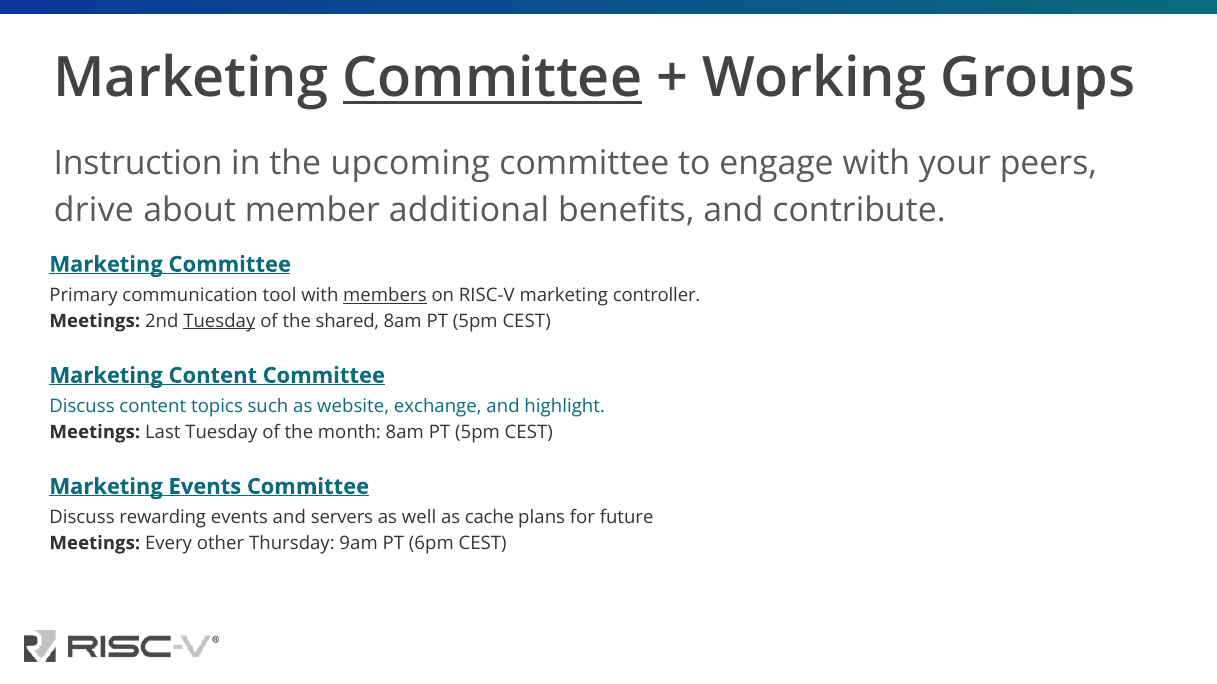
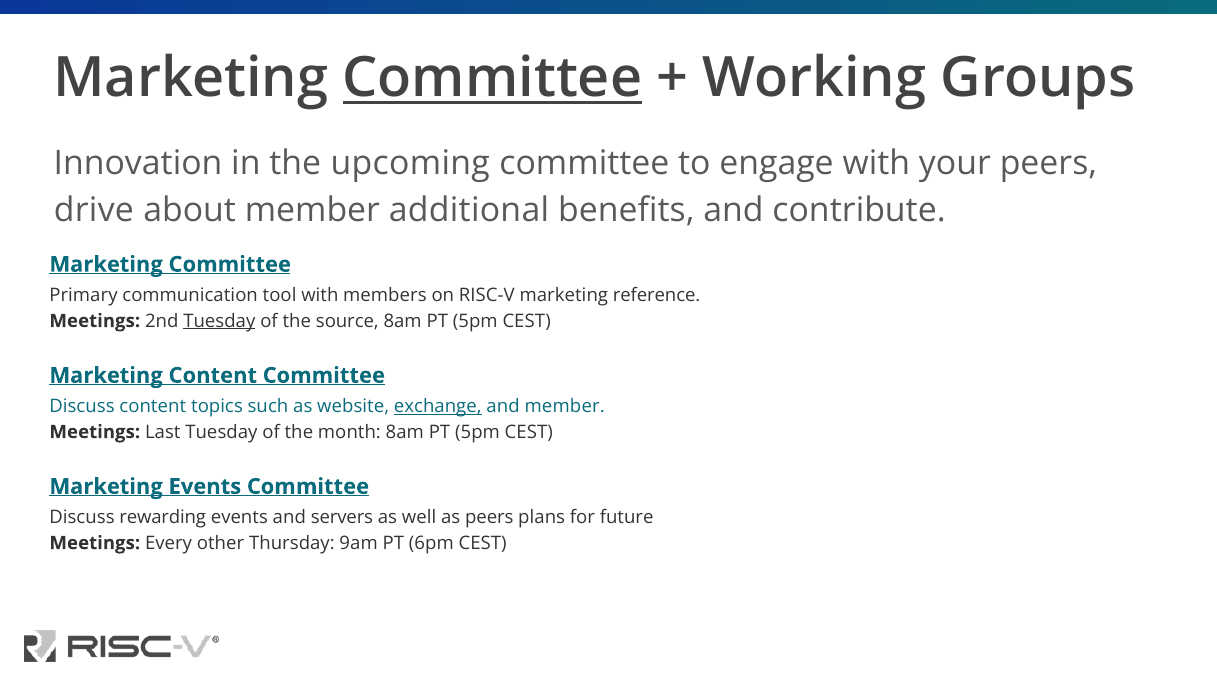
Instruction: Instruction -> Innovation (138, 164)
members underline: present -> none (385, 296)
controller: controller -> reference (657, 296)
shared: shared -> source (347, 321)
exchange underline: none -> present (438, 407)
and highlight: highlight -> member (565, 407)
as cache: cache -> peers (489, 518)
